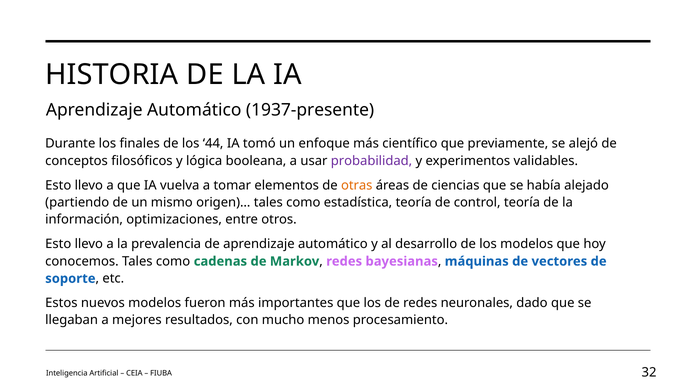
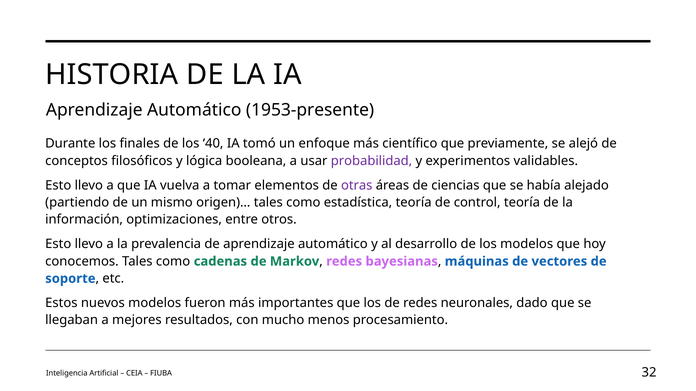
1937-presente: 1937-presente -> 1953-presente (310, 110)
44: 44 -> 40 (213, 144)
otras colour: orange -> purple (357, 186)
